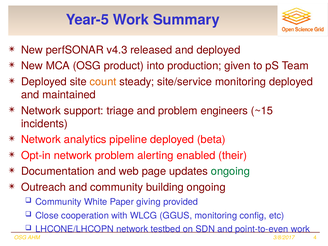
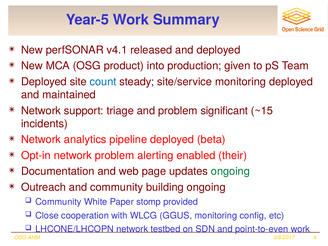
v4.3: v4.3 -> v4.1 (117, 50)
count colour: orange -> blue (103, 82)
engineers: engineers -> significant (224, 111)
giving: giving -> stomp (149, 202)
